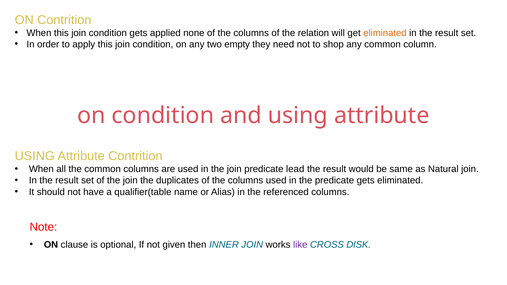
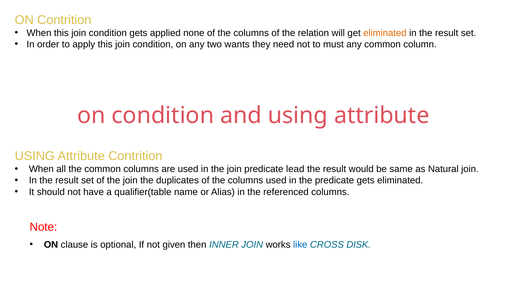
empty: empty -> wants (237, 44)
shop: shop -> must (333, 44)
like colour: purple -> blue (300, 245)
